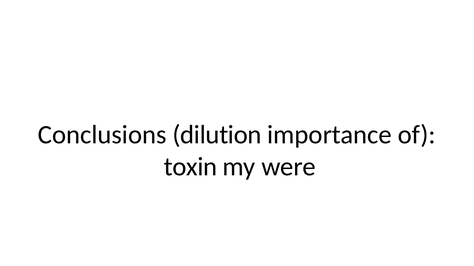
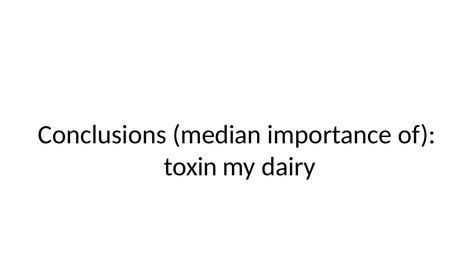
dilution: dilution -> median (217, 135)
were: were -> dairy (289, 167)
